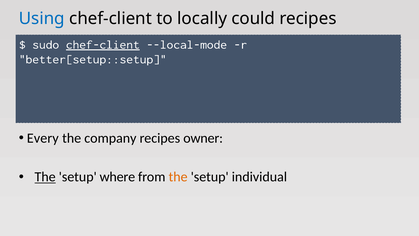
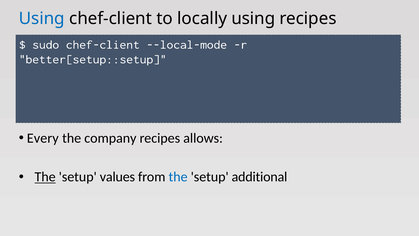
locally could: could -> using (253, 19)
chef-client underline: present -> none (103, 45)
owner: owner -> allows (203, 138)
where: where -> values (117, 177)
the colour: orange -> blue (178, 177)
individual: individual -> additional (259, 177)
